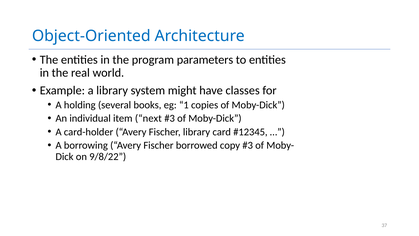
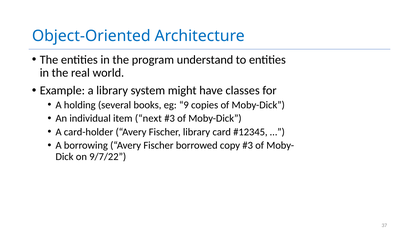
parameters: parameters -> understand (205, 60)
1: 1 -> 9 (184, 105)
9/8/22: 9/8/22 -> 9/7/22 (108, 157)
